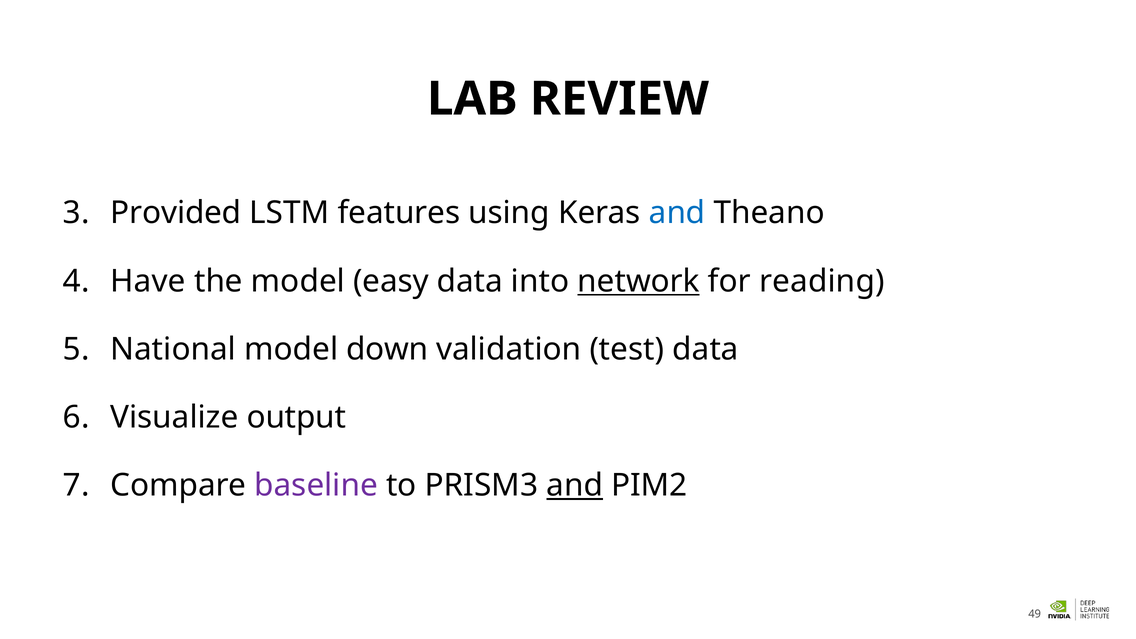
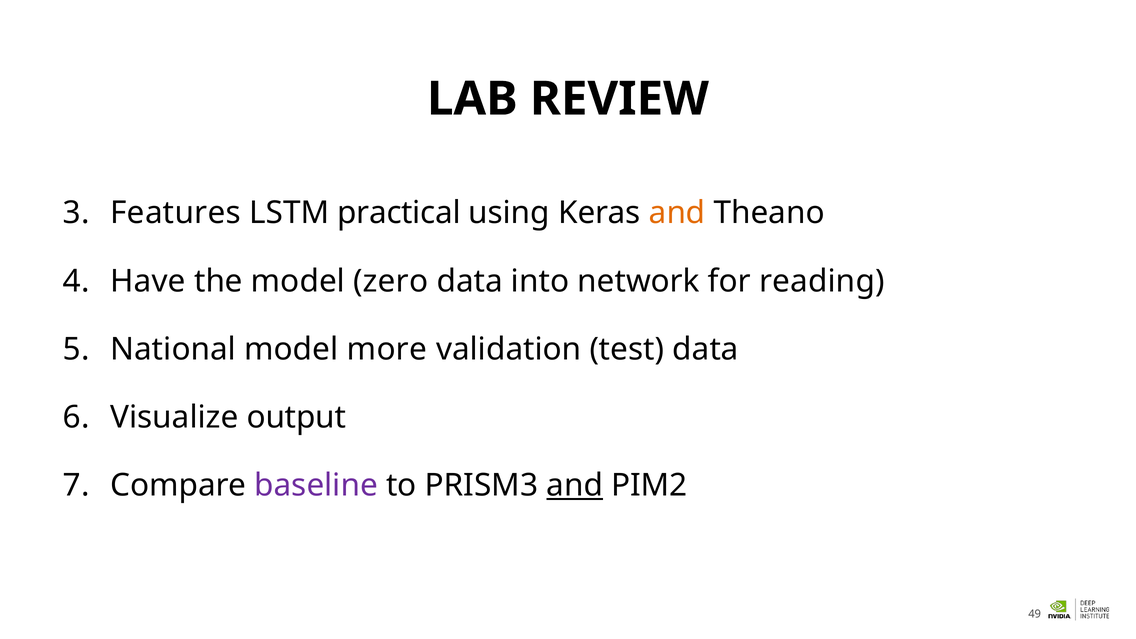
Provided: Provided -> Features (176, 213)
features: features -> practical (399, 213)
and colour: blue -> orange (677, 213)
easy: easy -> zero (391, 281)
network underline: present -> none (639, 281)
down: down -> more (387, 349)
